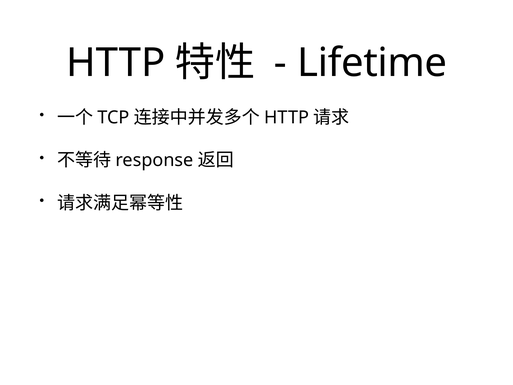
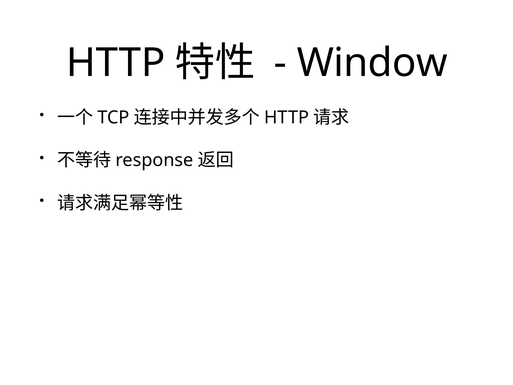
Lifetime: Lifetime -> Window (372, 63)
